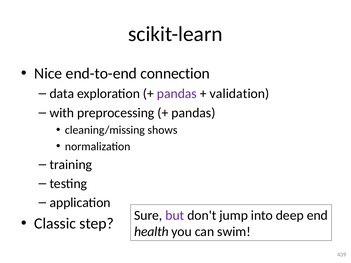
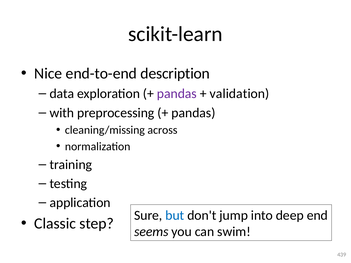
connection: connection -> description (175, 74)
shows: shows -> across (162, 130)
but colour: purple -> blue (175, 216)
health: health -> seems (151, 232)
